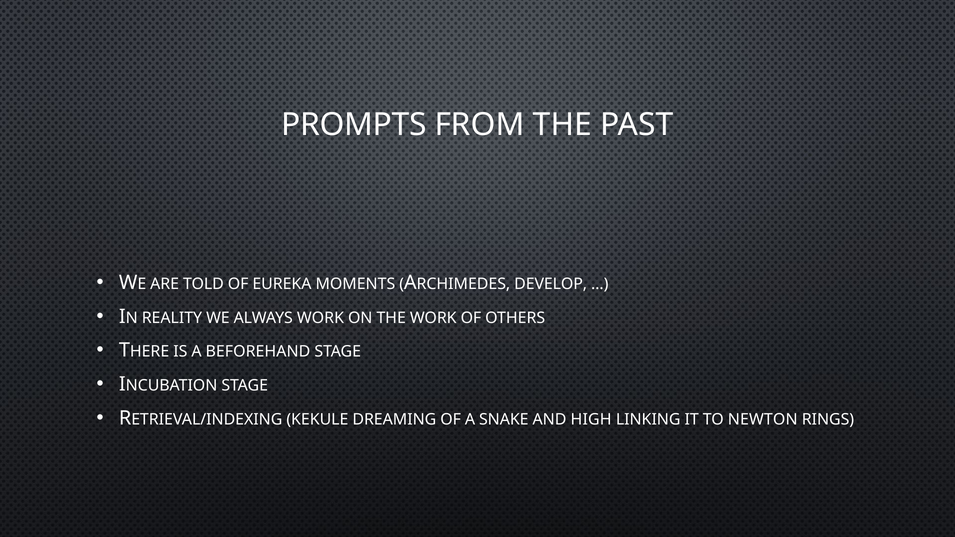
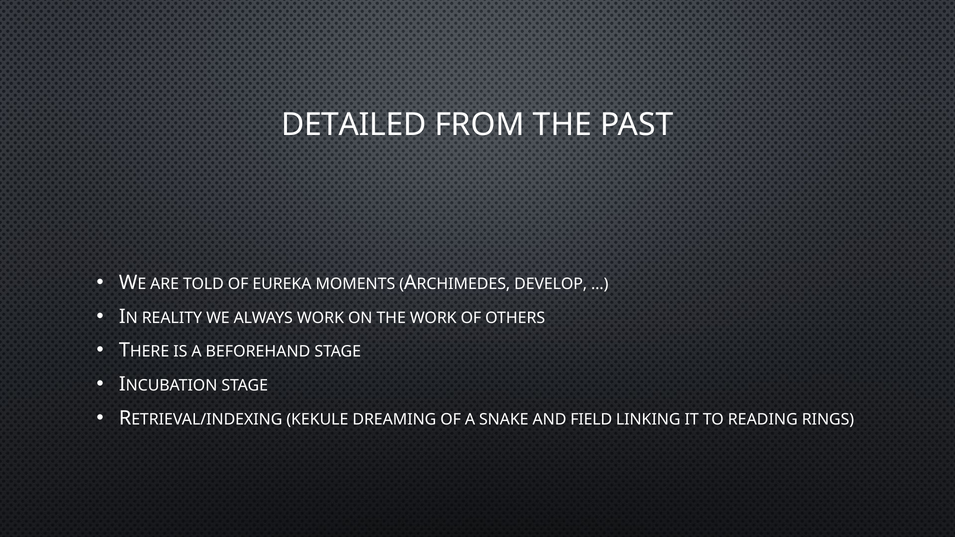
PROMPTS: PROMPTS -> DETAILED (354, 125)
HIGH: HIGH -> FIELD (591, 420)
NEWTON: NEWTON -> READING (763, 420)
